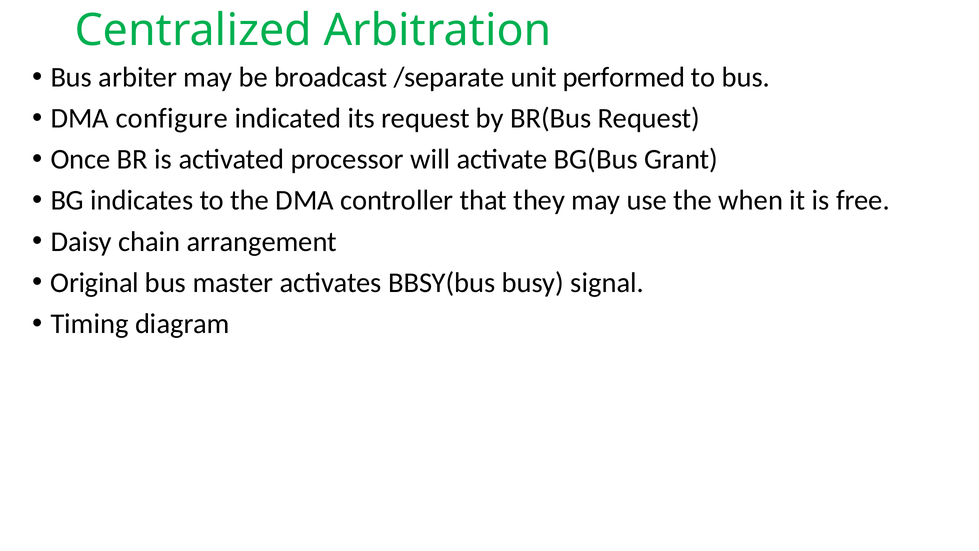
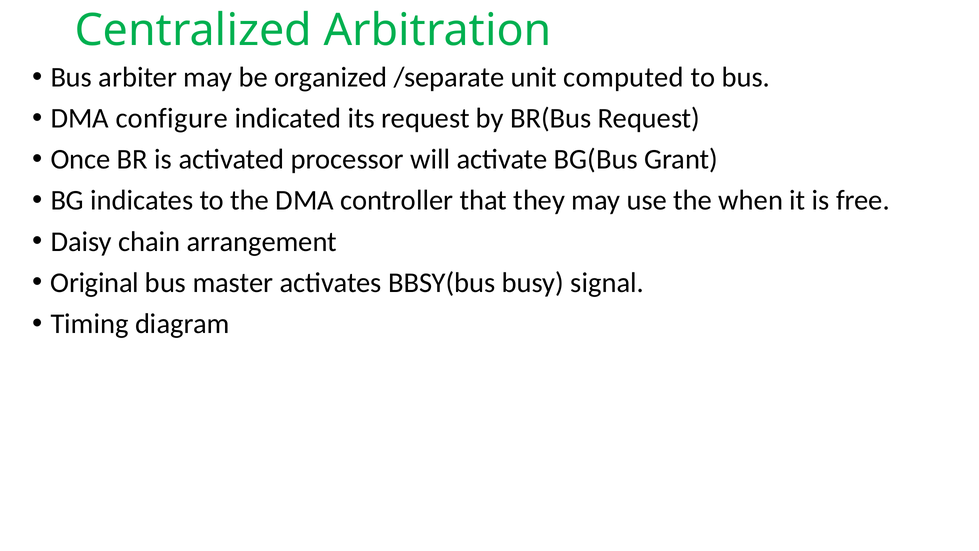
broadcast: broadcast -> organized (331, 77)
performed: performed -> computed (624, 77)
